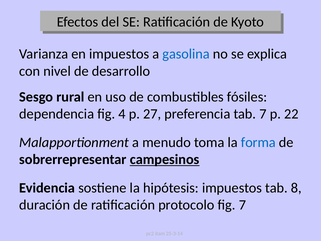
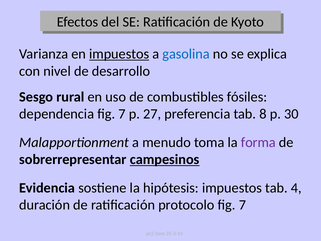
impuestos underline: none -> present (119, 54)
dependencia fig 4: 4 -> 7 (122, 114)
tab 7: 7 -> 8 (263, 114)
22: 22 -> 30 (291, 114)
forma colour: blue -> purple (258, 142)
8: 8 -> 4 (296, 188)
